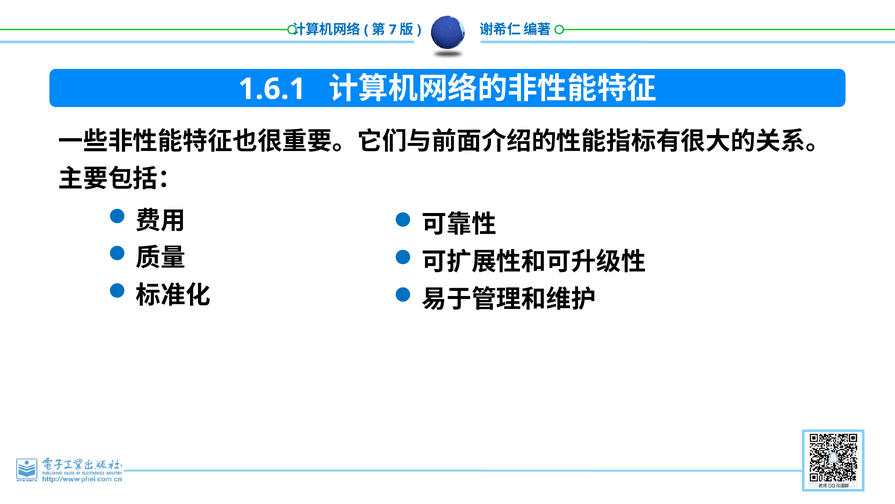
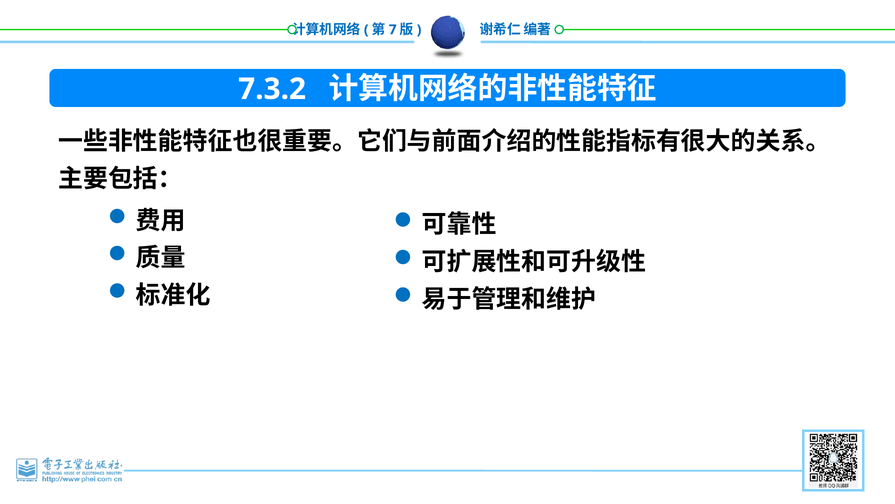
1.6.1: 1.6.1 -> 7.3.2 (272, 89)
